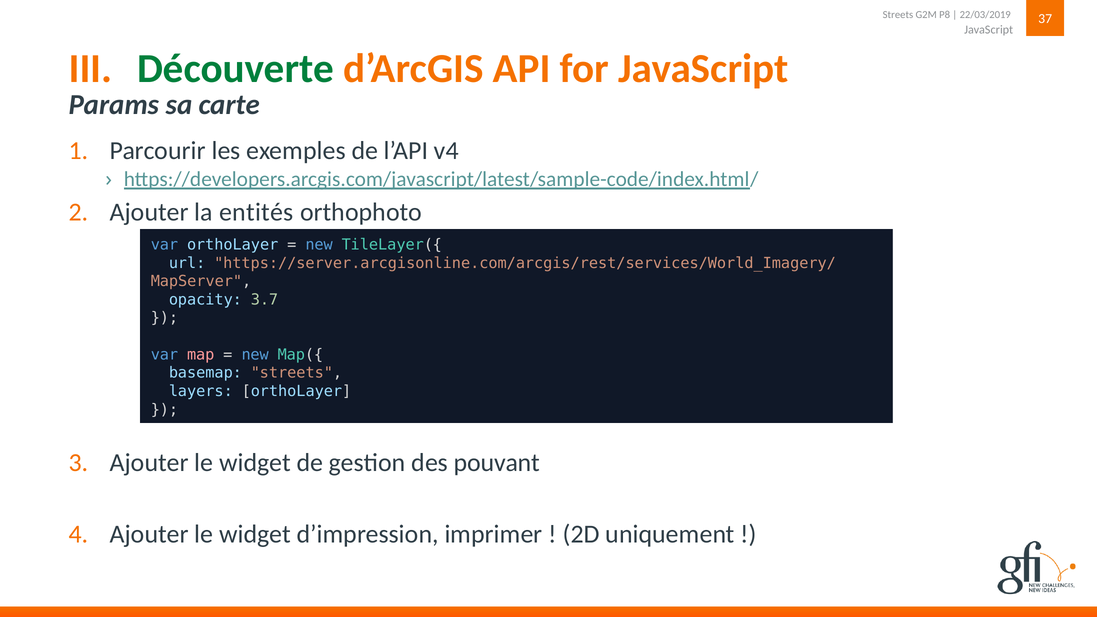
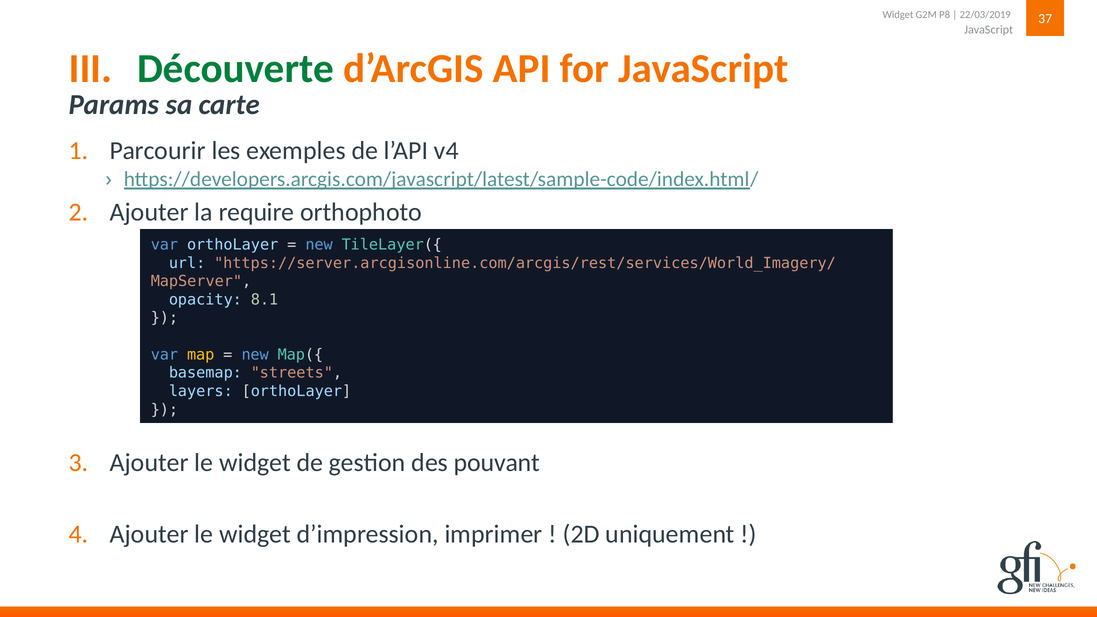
Streets: Streets -> Widget (898, 15)
entités: entités -> require (256, 212)
3.7: 3.7 -> 8.1 (264, 300)
map colour: pink -> yellow (201, 355)
